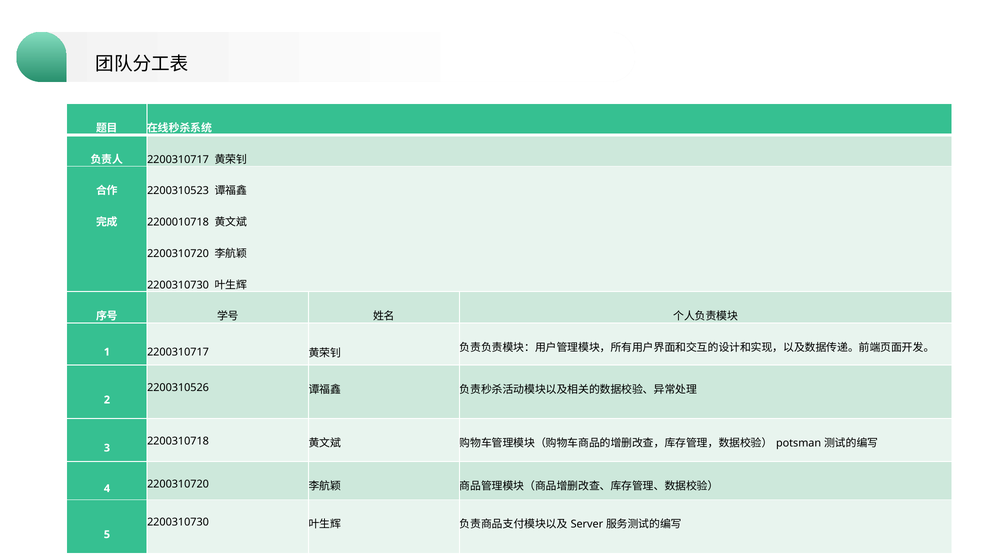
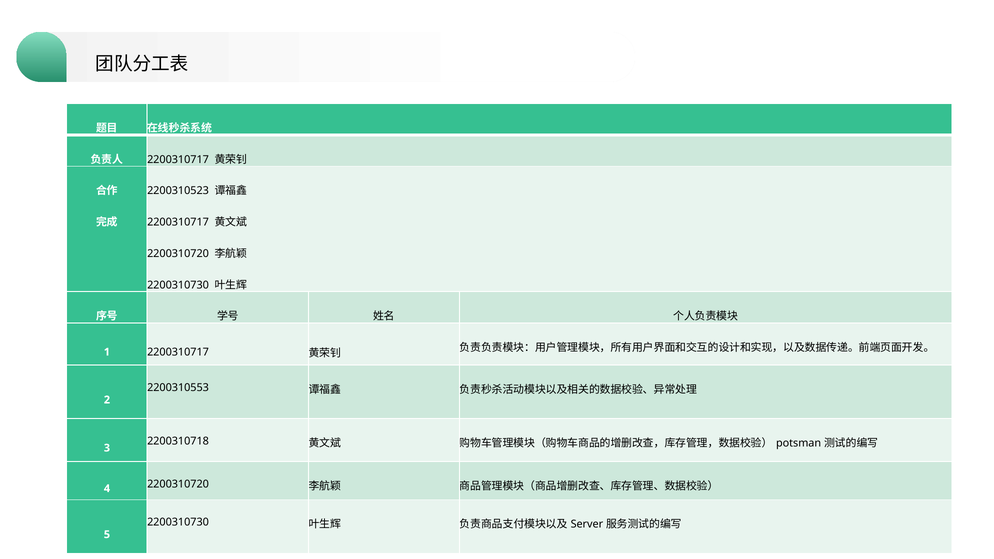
2200010718: 2200010718 -> 2200310717 (178, 222)
2200310526: 2200310526 -> 2200310553 (178, 388)
